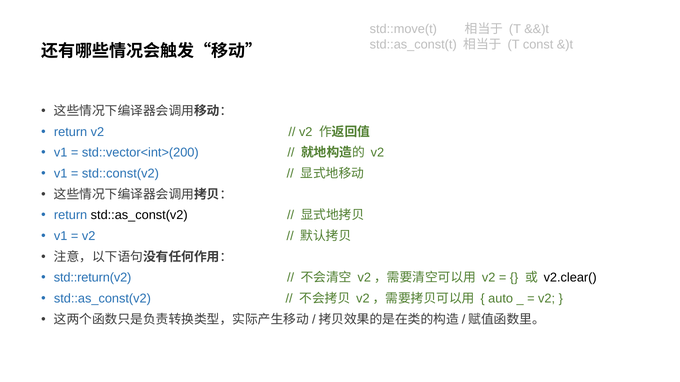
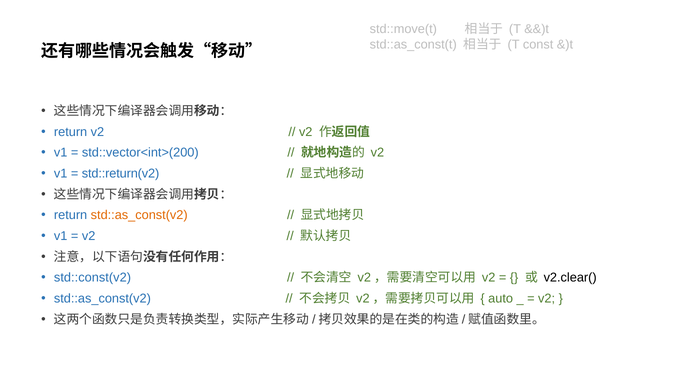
std::const(v2: std::const(v2 -> std::return(v2 (121, 174)
std::as_const(v2 colour: black -> orange (139, 215)
std::return(v2: std::return(v2 -> std::const(v2 (92, 278)
